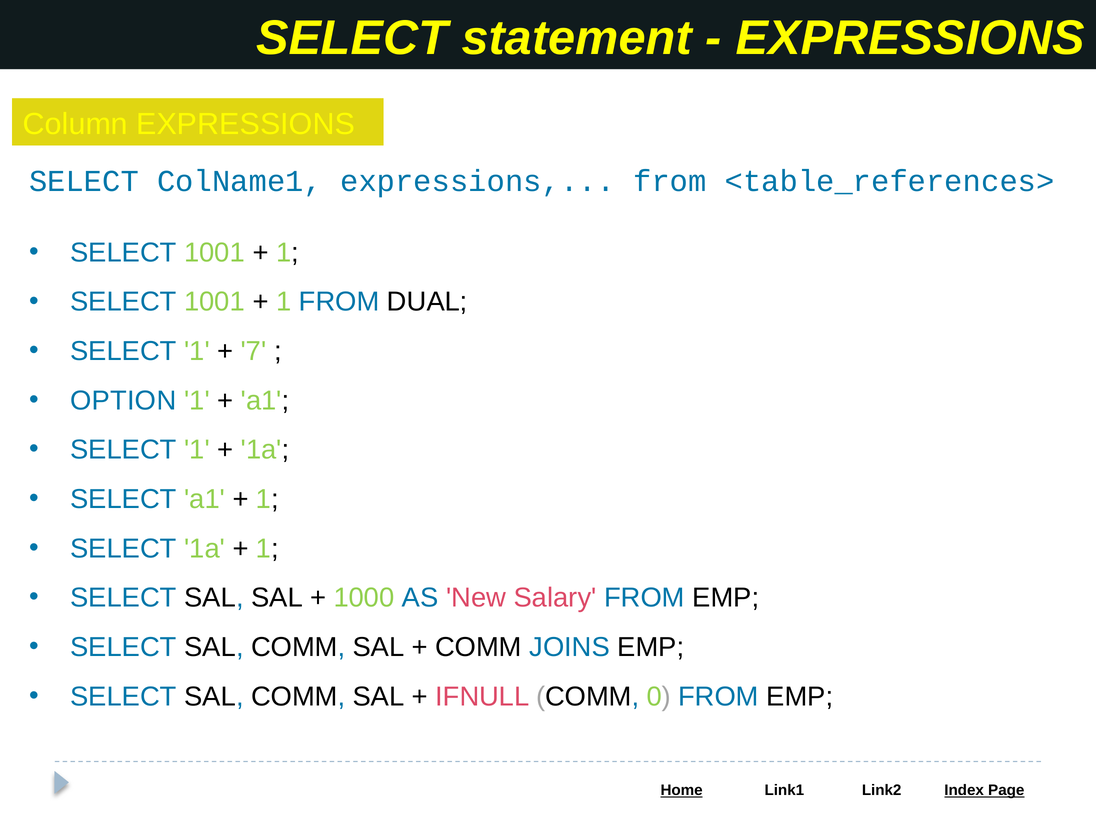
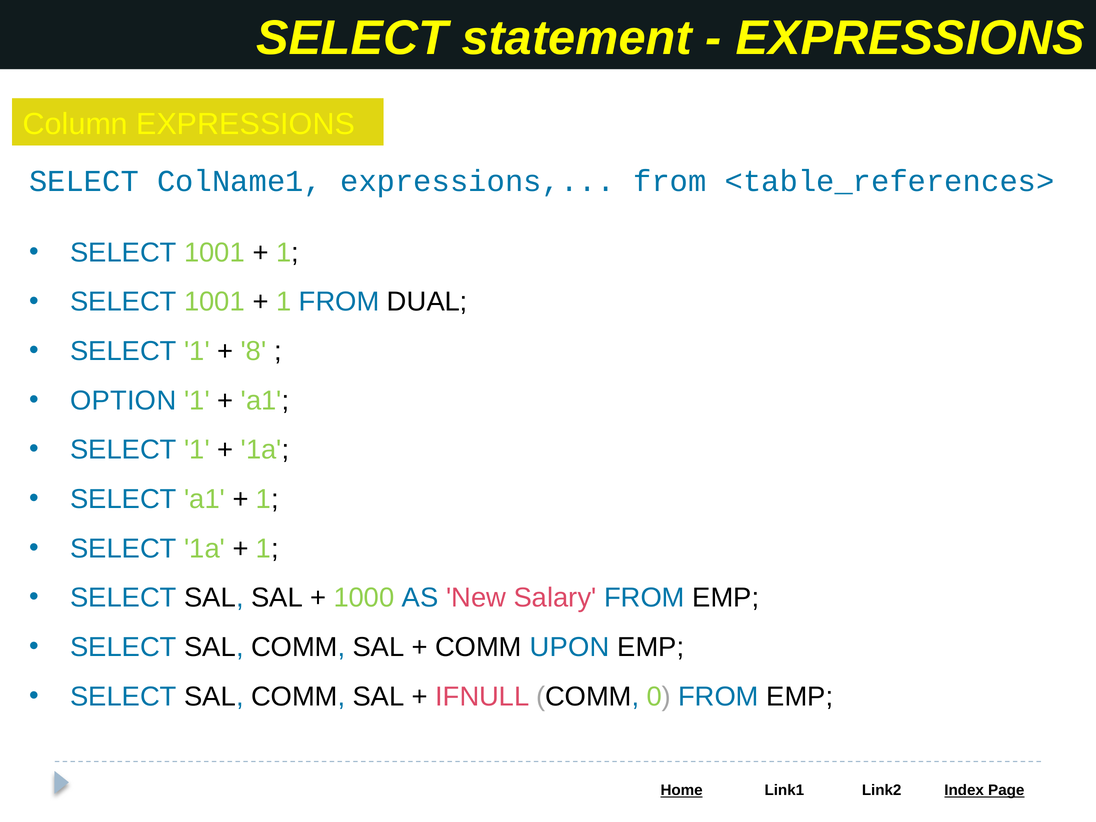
7: 7 -> 8 (254, 351)
JOINS: JOINS -> UPON (569, 647)
